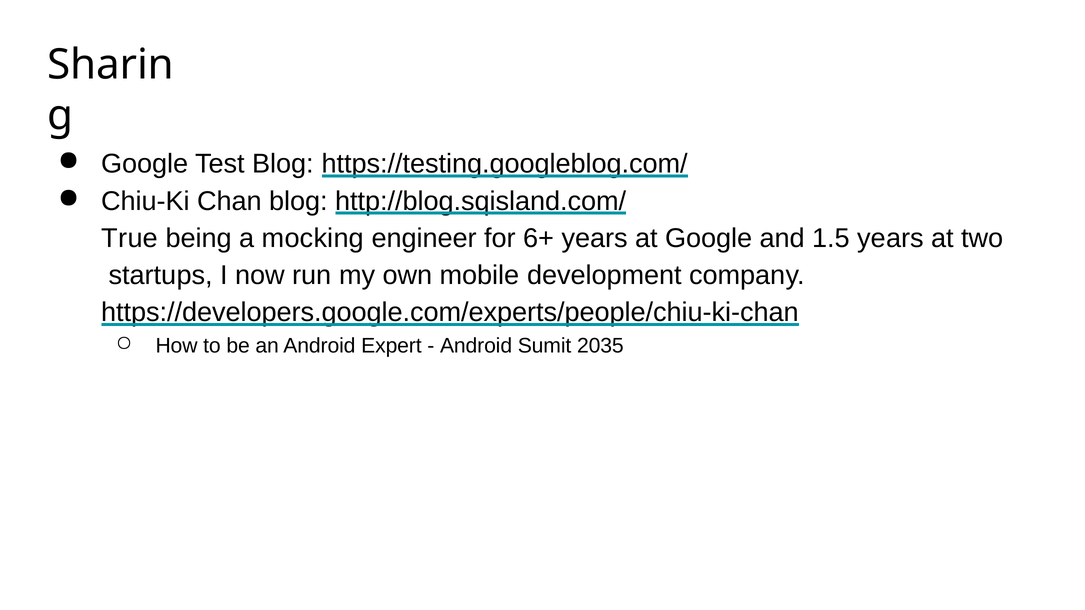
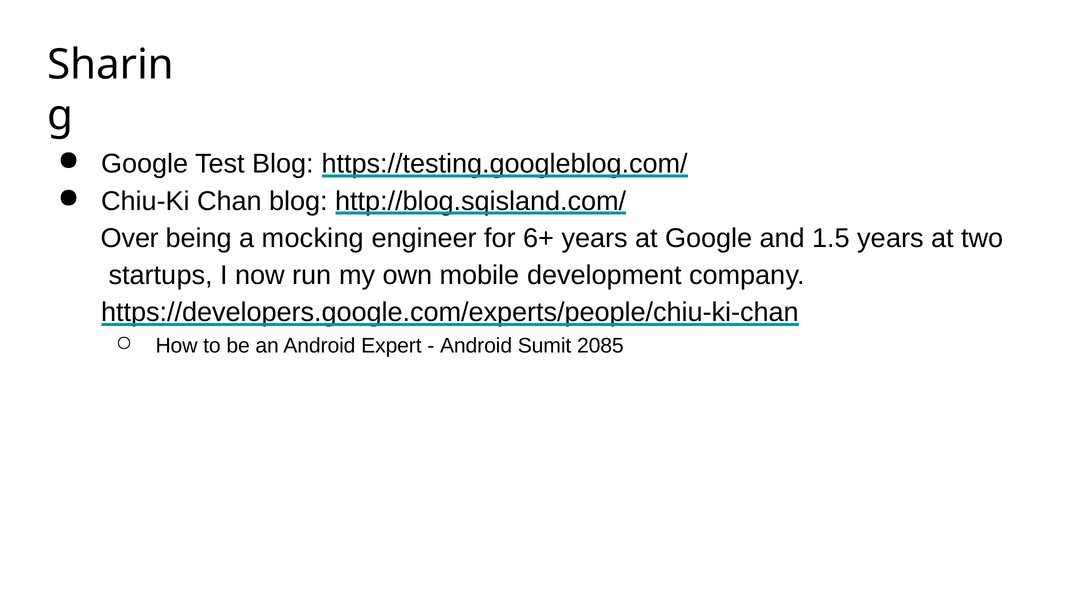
True: True -> Over (130, 238)
2035: 2035 -> 2085 (600, 346)
